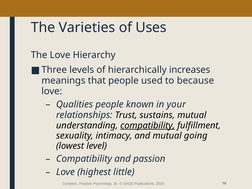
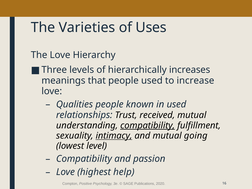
because: because -> increase (195, 81)
in your: your -> used (176, 104)
sustains: sustains -> received (157, 115)
intimacy underline: none -> present (114, 136)
little: little -> help (124, 172)
